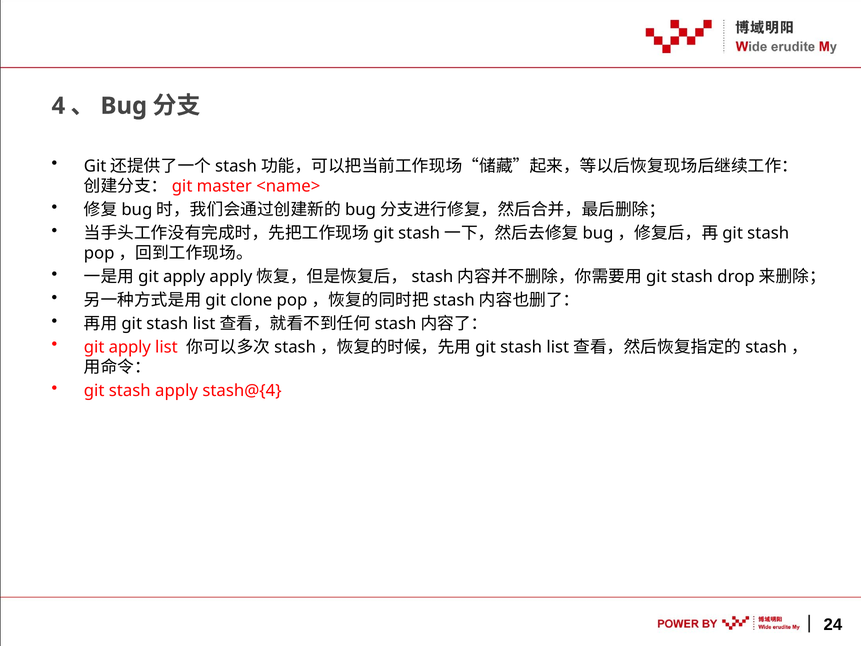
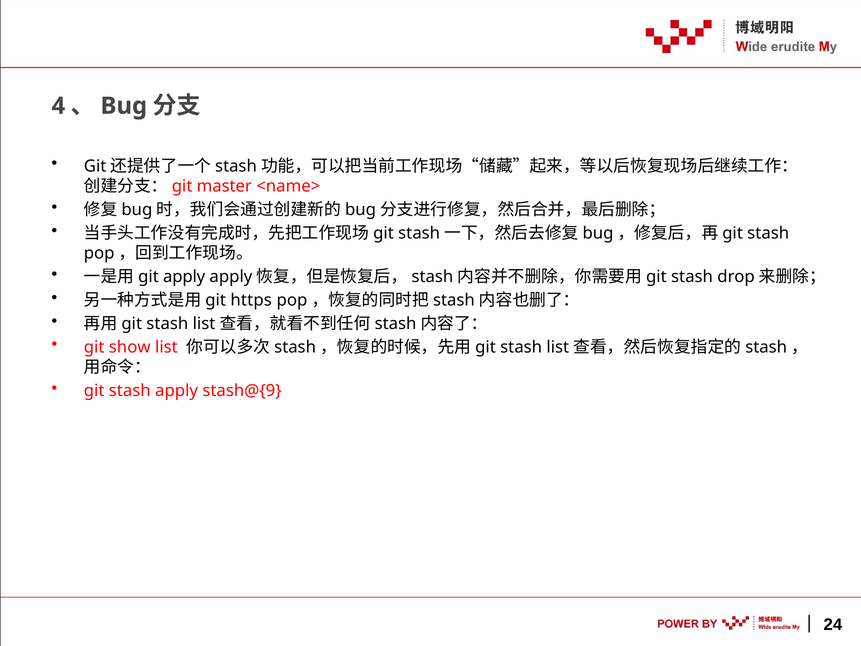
clone: clone -> https (251, 300)
git apply: apply -> show (130, 347)
stash@{4: stash@{4 -> stash@{9 (242, 391)
